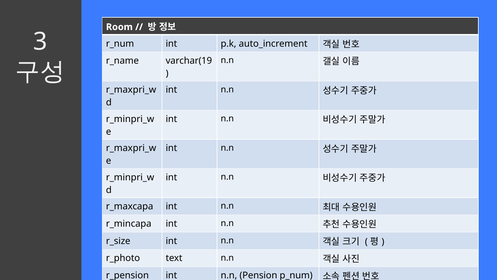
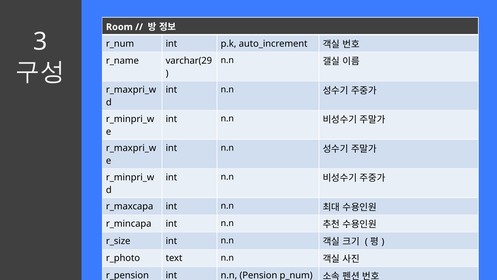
varchar(19: varchar(19 -> varchar(29 (189, 61)
